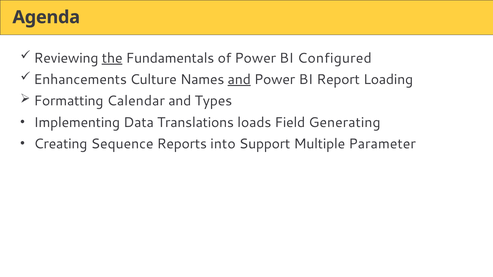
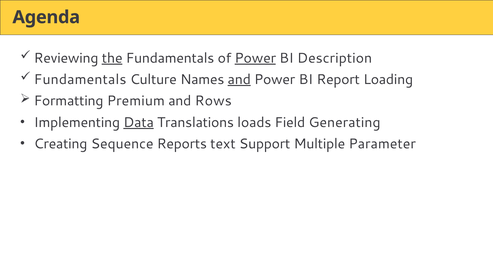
Power underline: none -> present (255, 58)
Configured: Configured -> Description (335, 58)
Enhancements: Enhancements -> Fundamentals (80, 80)
Calendar: Calendar -> Premium (136, 101)
Types: Types -> Rows (213, 101)
Data underline: none -> present (139, 123)
into: into -> text (223, 144)
